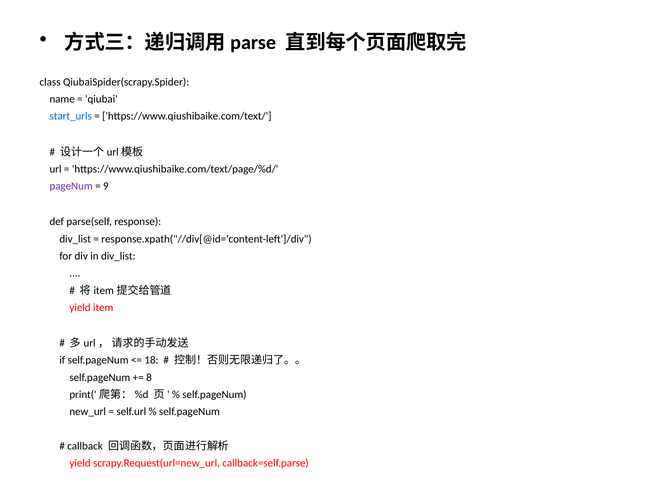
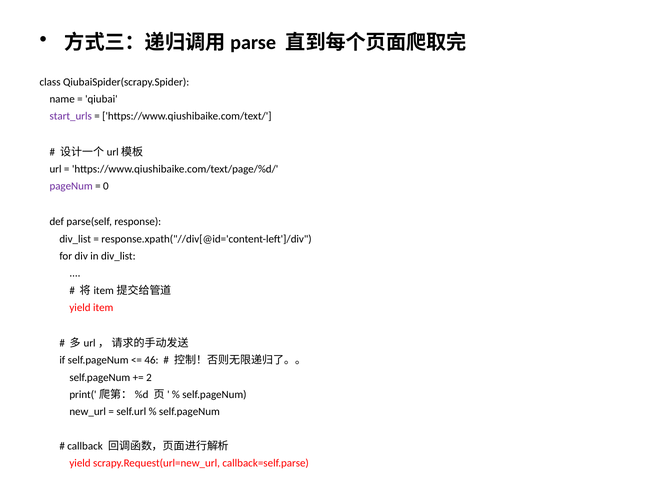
start_urls colour: blue -> purple (71, 116)
9: 9 -> 0 (106, 186)
18: 18 -> 46 (151, 360)
8: 8 -> 2 (149, 377)
